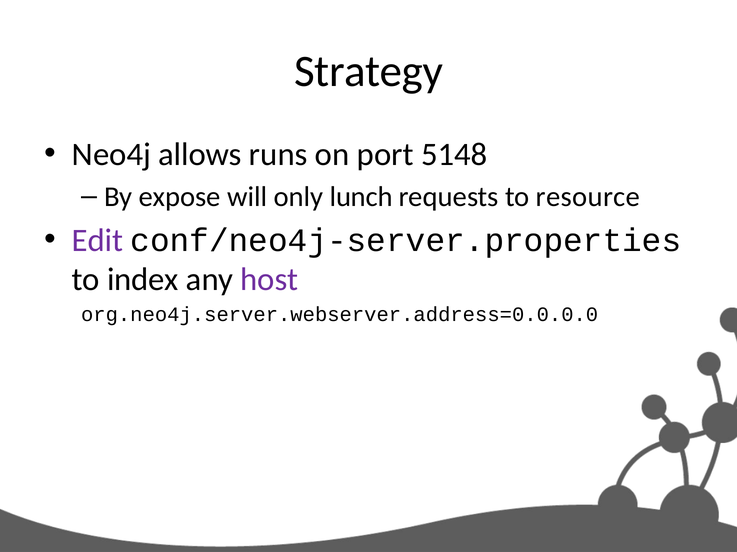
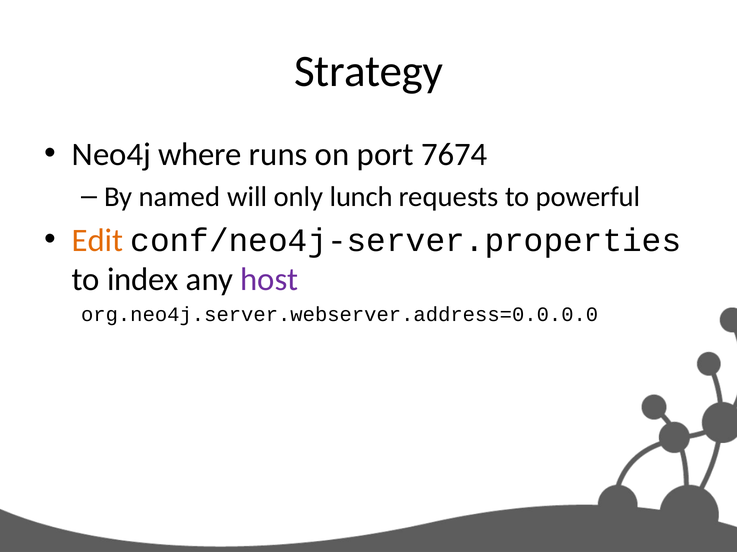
allows: allows -> where (200, 155)
5148: 5148 -> 7674 (454, 155)
expose: expose -> named (180, 197)
resource: resource -> powerful (588, 197)
Edit colour: purple -> orange (98, 241)
